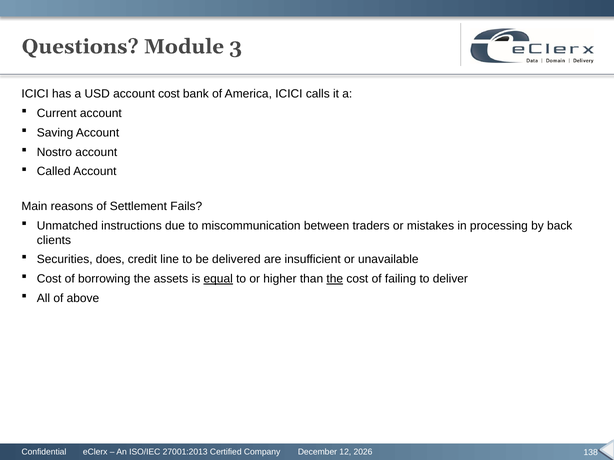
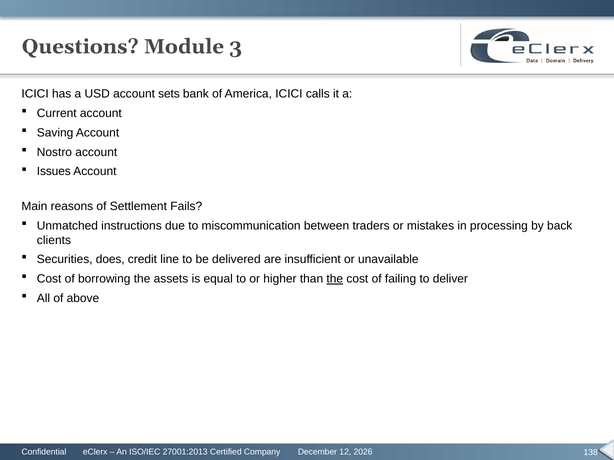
account cost: cost -> sets (169, 94)
Called: Called -> Issues (54, 172)
equal underline: present -> none (218, 279)
